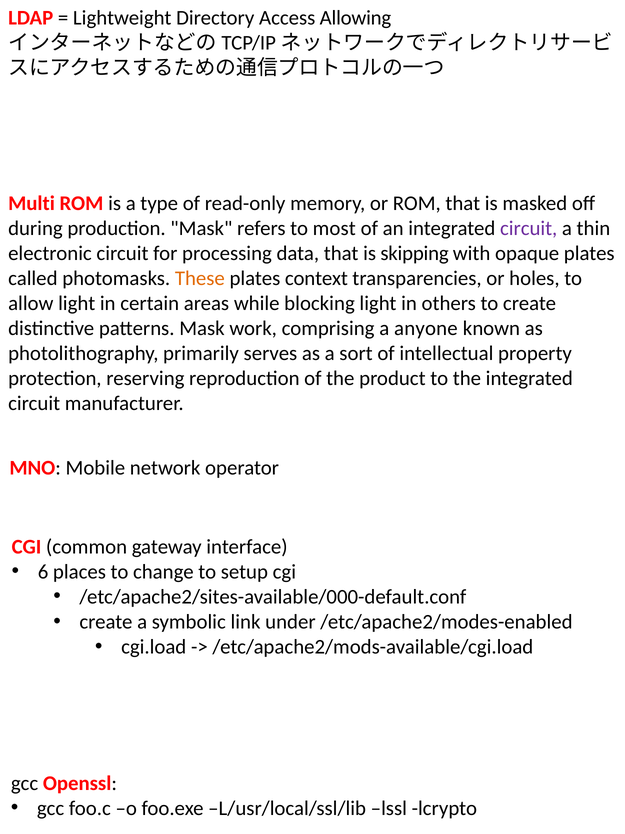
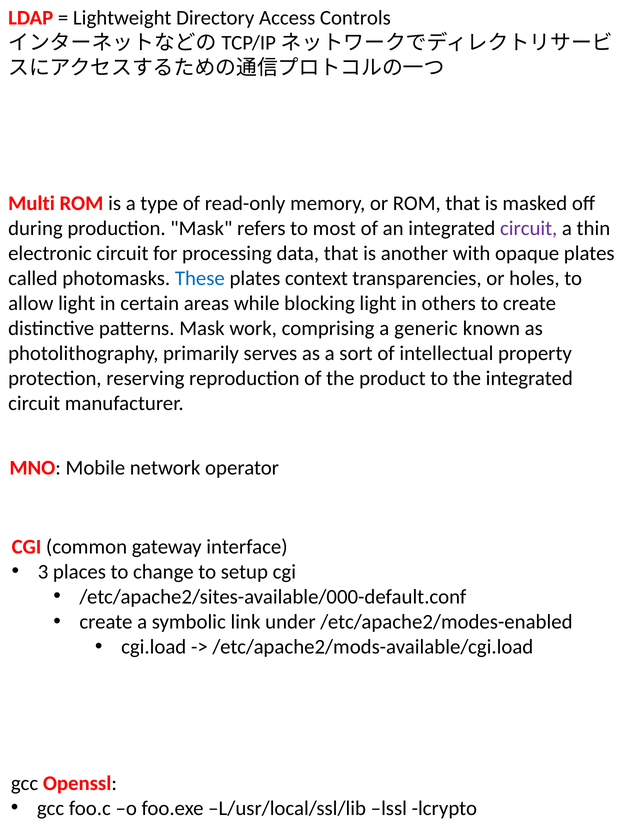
Allowing: Allowing -> Controls (355, 18)
skipping: skipping -> another (414, 253)
These colour: orange -> blue (200, 278)
anyone: anyone -> generic (426, 328)
6: 6 -> 3 (43, 571)
